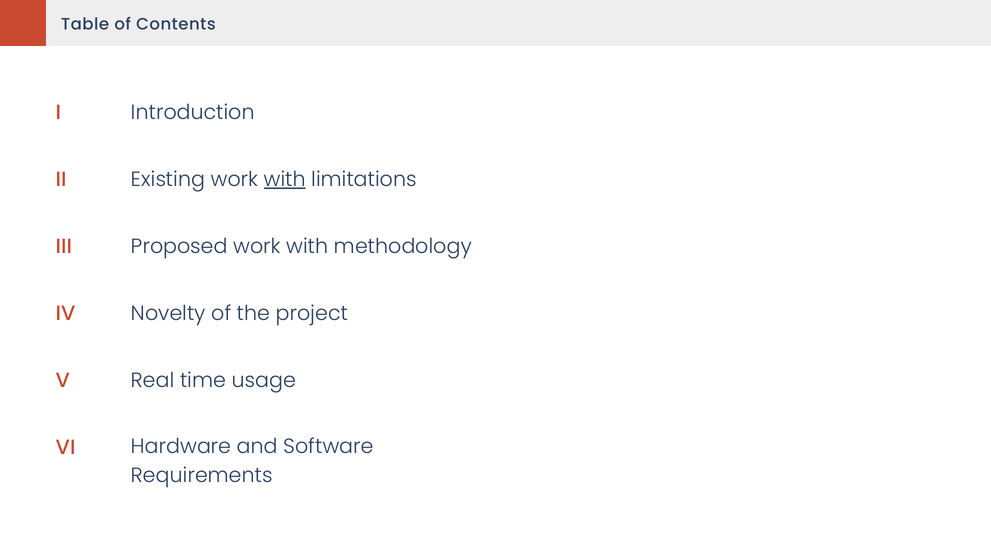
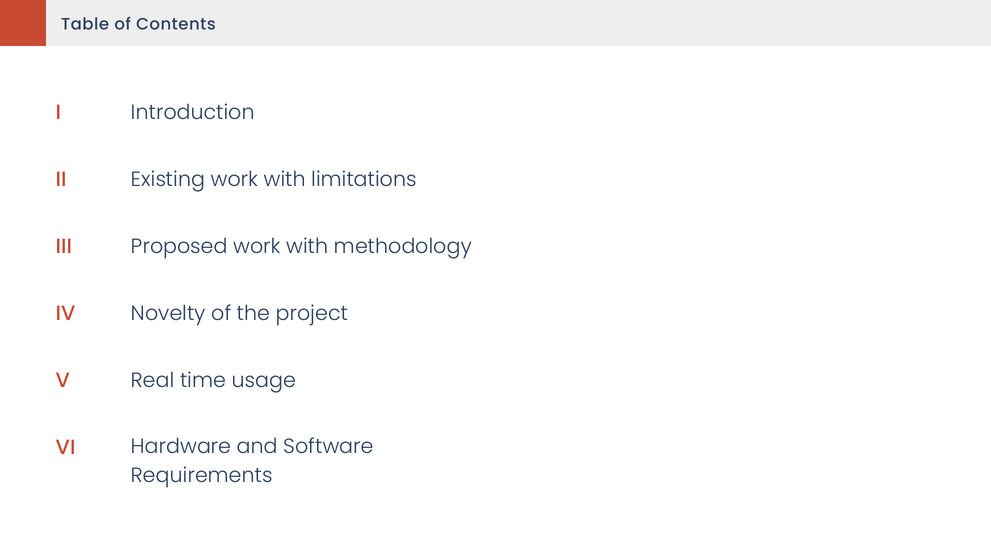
with underline: present -> none (285, 180)
